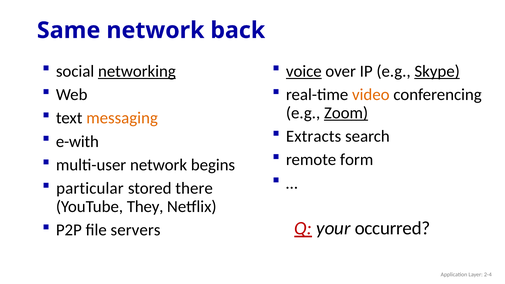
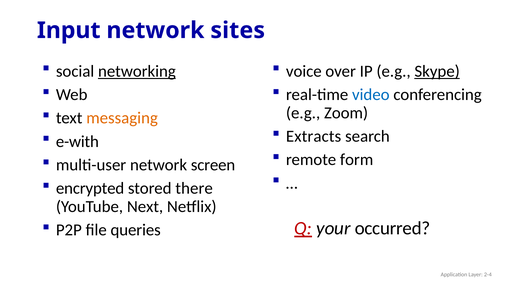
Same: Same -> Input (69, 30)
back: back -> sites (238, 30)
voice underline: present -> none (304, 71)
video colour: orange -> blue (371, 95)
Zoom underline: present -> none (346, 113)
begins: begins -> screen (213, 165)
particular: particular -> encrypted (90, 188)
They: They -> Next (145, 207)
servers: servers -> queries (136, 230)
